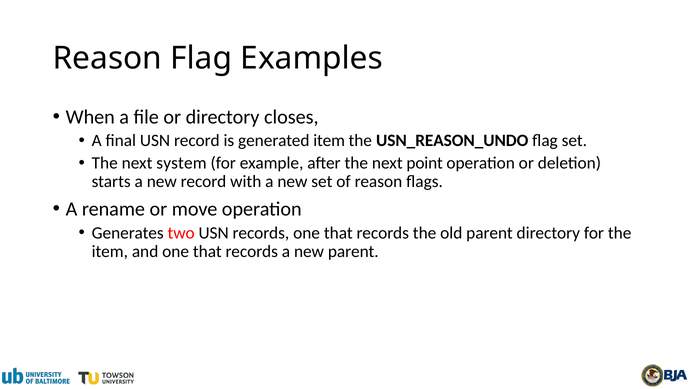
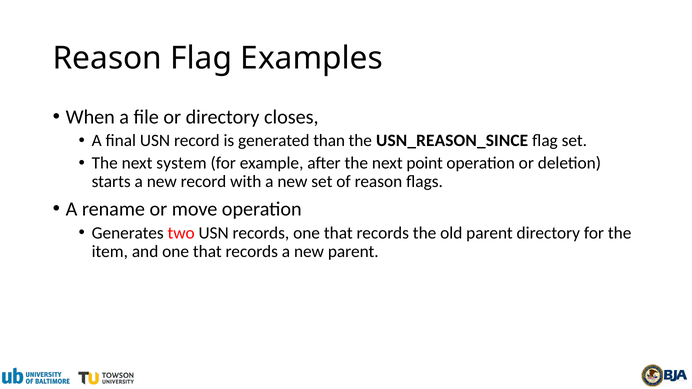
generated item: item -> than (329, 141)
USN_REASON_UNDO: USN_REASON_UNDO -> USN_REASON_SINCE (452, 141)
